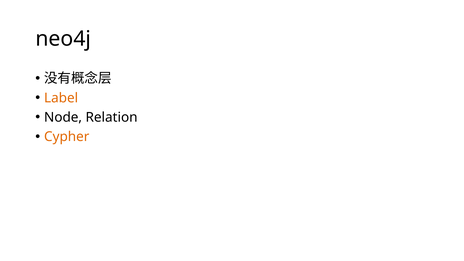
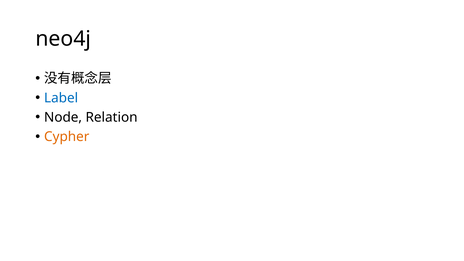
Label colour: orange -> blue (61, 98)
